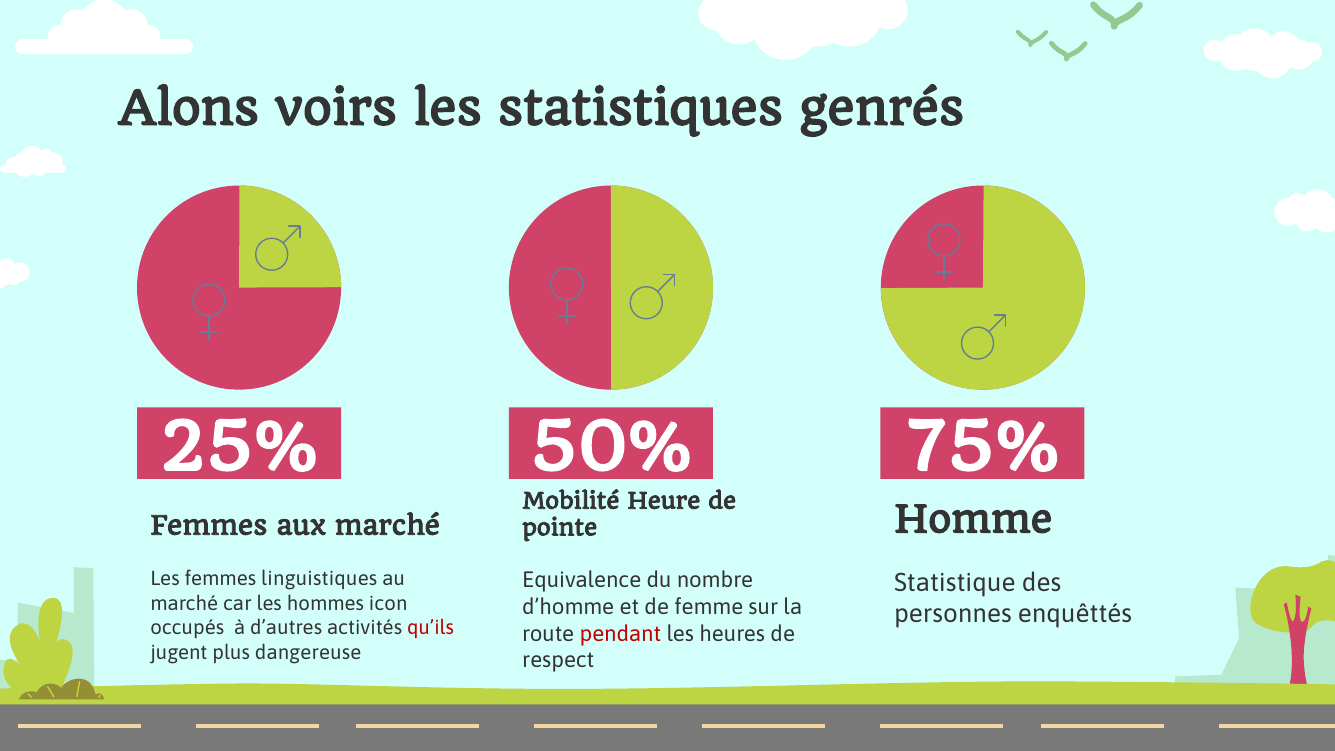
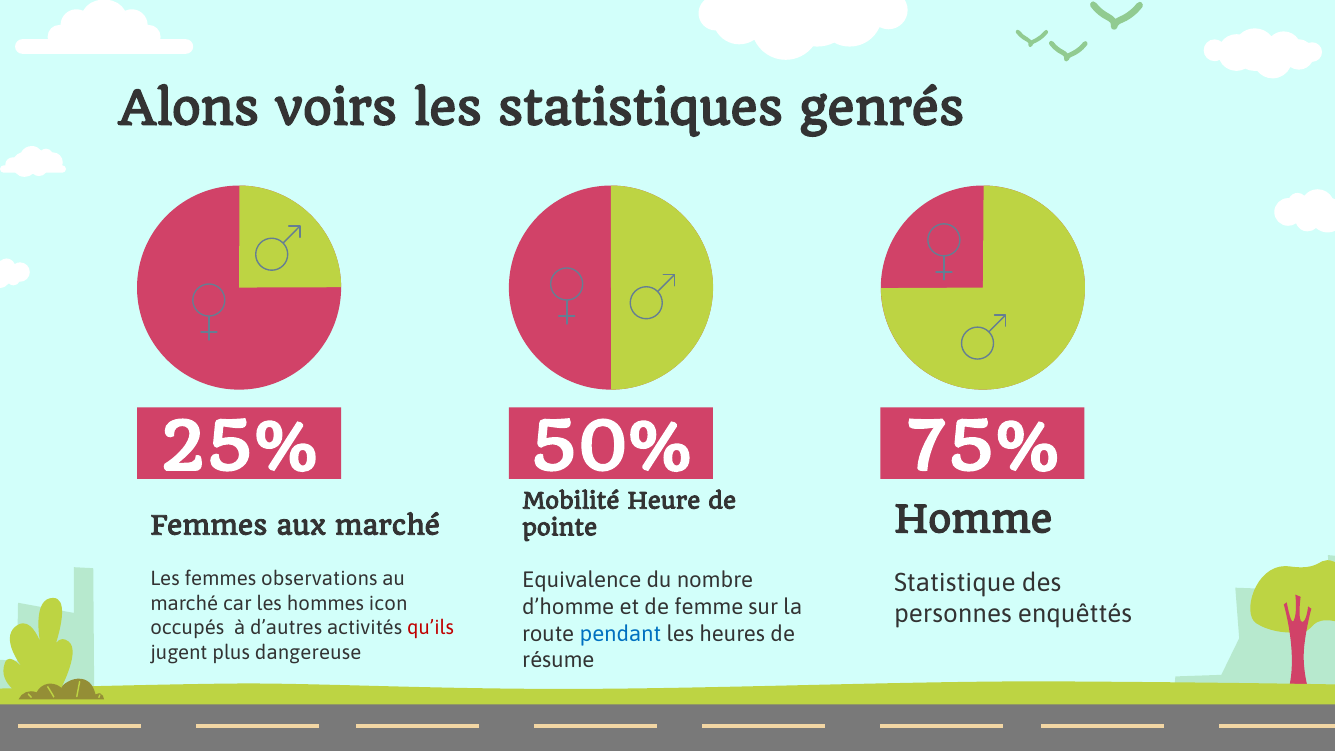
linguistiques: linguistiques -> observations (319, 579)
pendant colour: red -> blue (620, 634)
respect: respect -> résume (558, 660)
